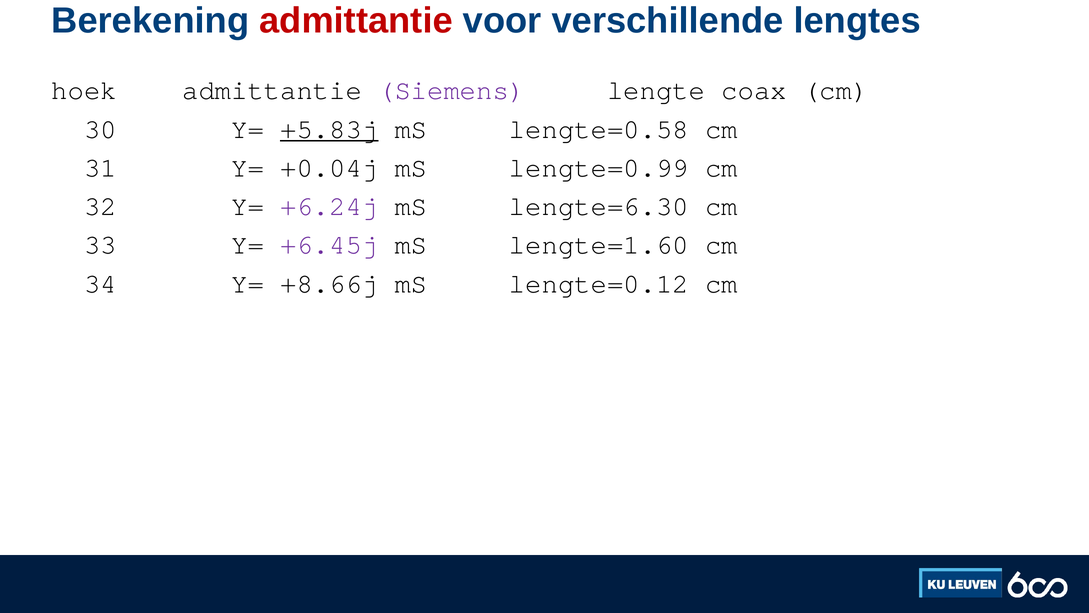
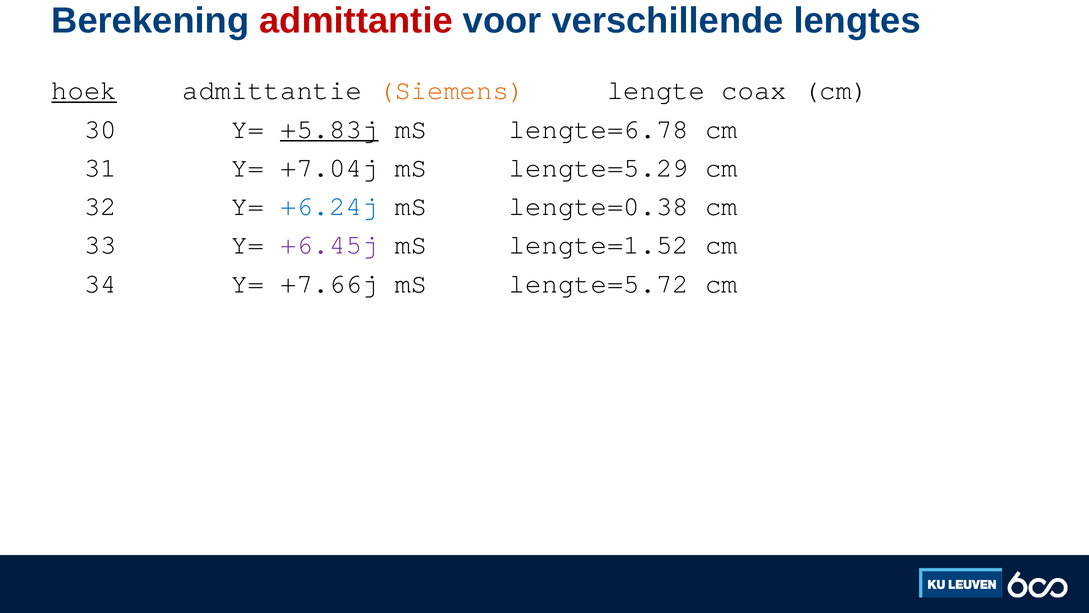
hoek underline: none -> present (84, 90)
Siemens colour: purple -> orange (452, 90)
lengte=0.58: lengte=0.58 -> lengte=6.78 (599, 129)
+0.04j: +0.04j -> +7.04j (329, 168)
lengte=0.99: lengte=0.99 -> lengte=5.29 (599, 168)
+6.24j colour: purple -> blue (329, 206)
lengte=6.30: lengte=6.30 -> lengte=0.38 (599, 206)
lengte=1.60: lengte=1.60 -> lengte=1.52 (599, 245)
+8.66j: +8.66j -> +7.66j (329, 283)
lengte=0.12: lengte=0.12 -> lengte=5.72 (599, 283)
